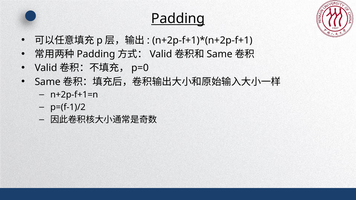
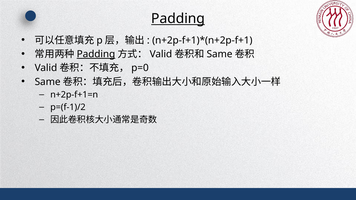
Padding underline: none -> present (96, 54)
